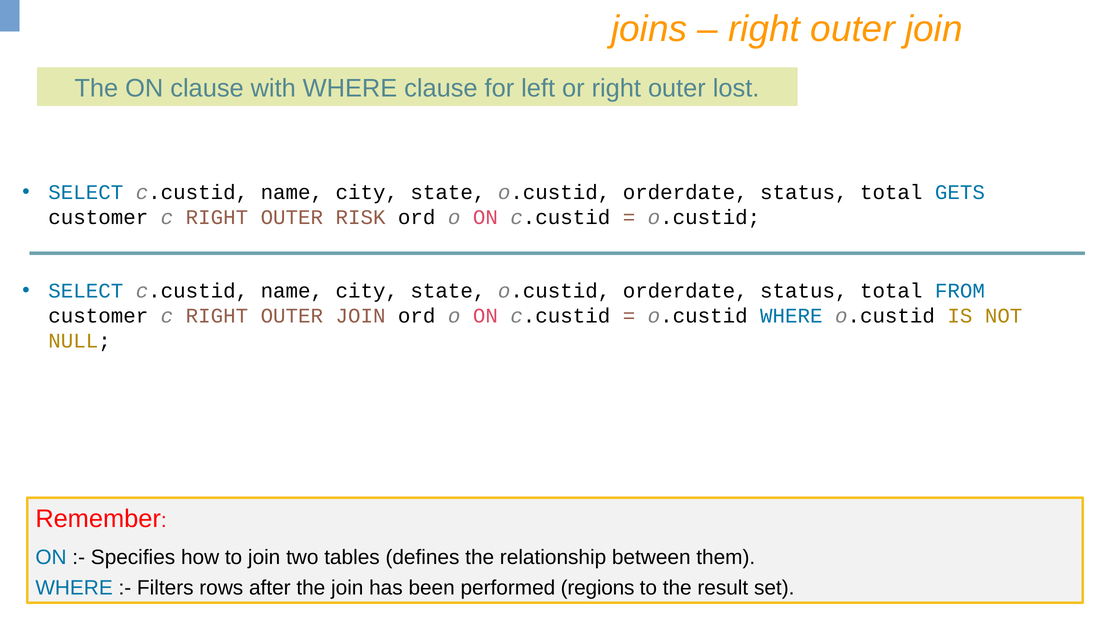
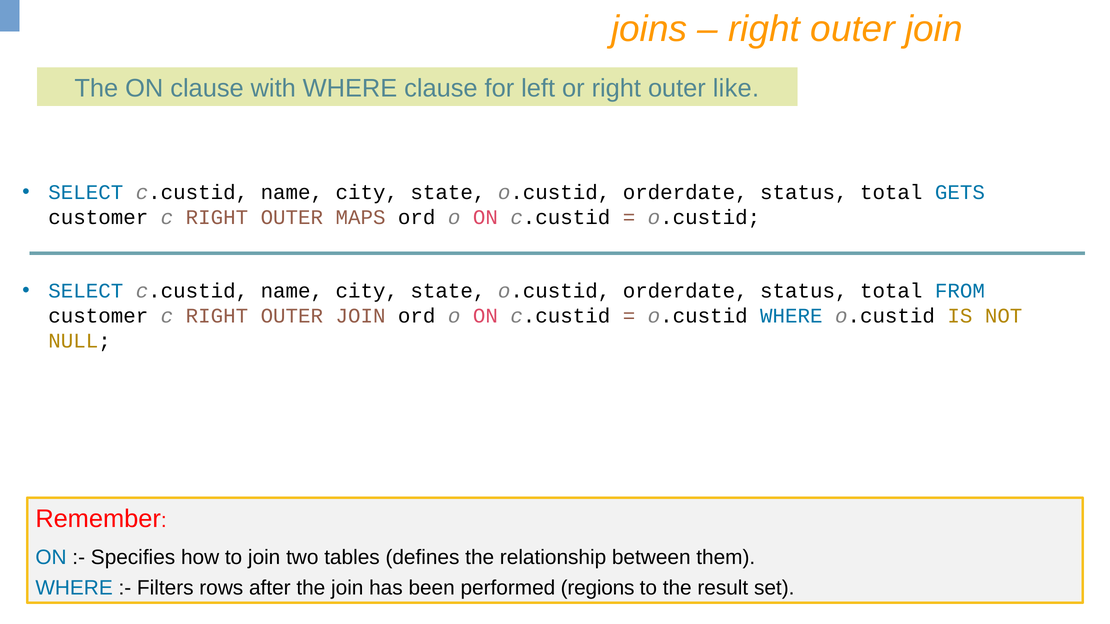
lost: lost -> like (736, 88)
RISK: RISK -> MAPS (361, 218)
